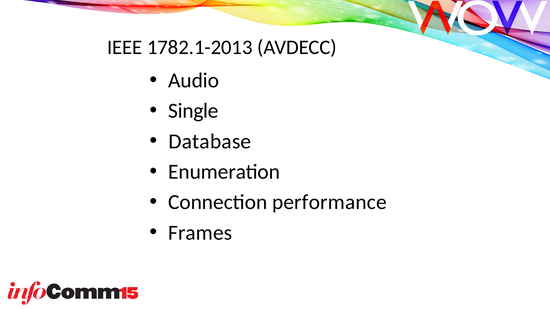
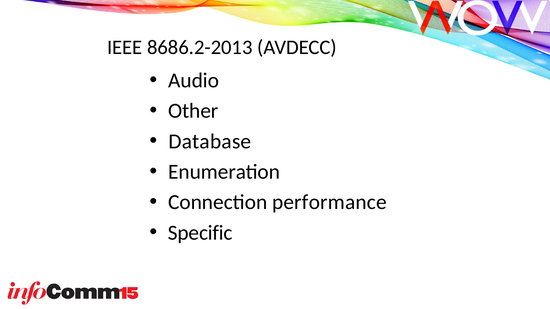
1782.1-2013: 1782.1-2013 -> 8686.2-2013 (200, 48)
Single: Single -> Other (193, 111)
Frames: Frames -> Specific (200, 233)
